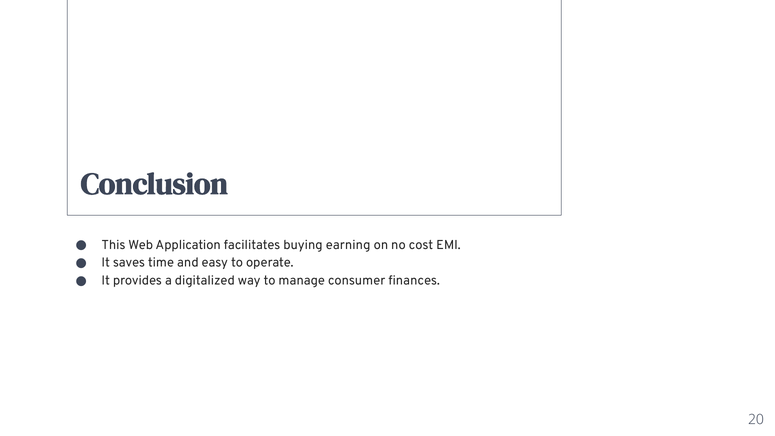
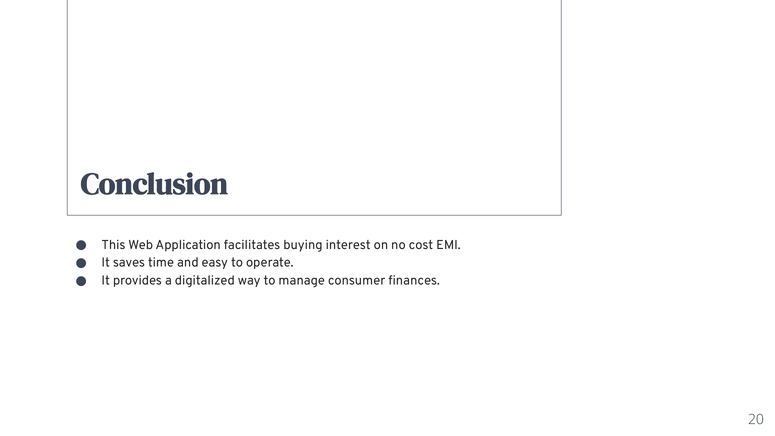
earning: earning -> interest (348, 245)
